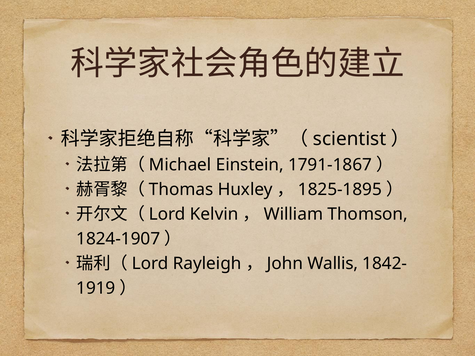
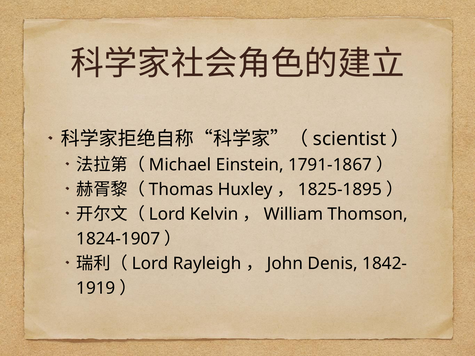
Wallis: Wallis -> Denis (333, 264)
